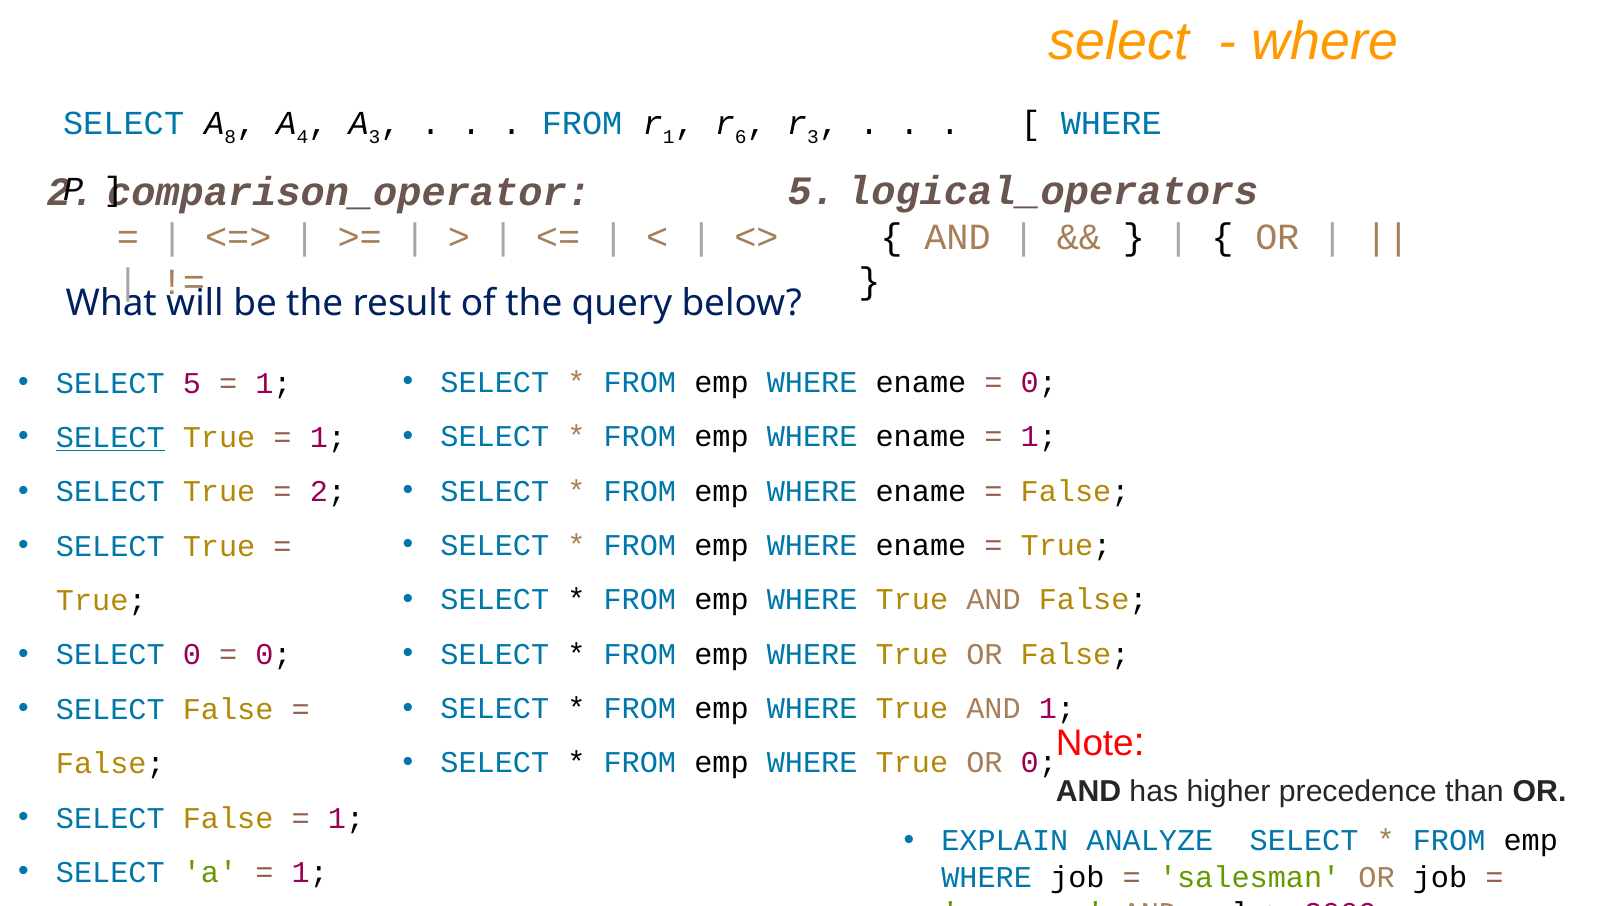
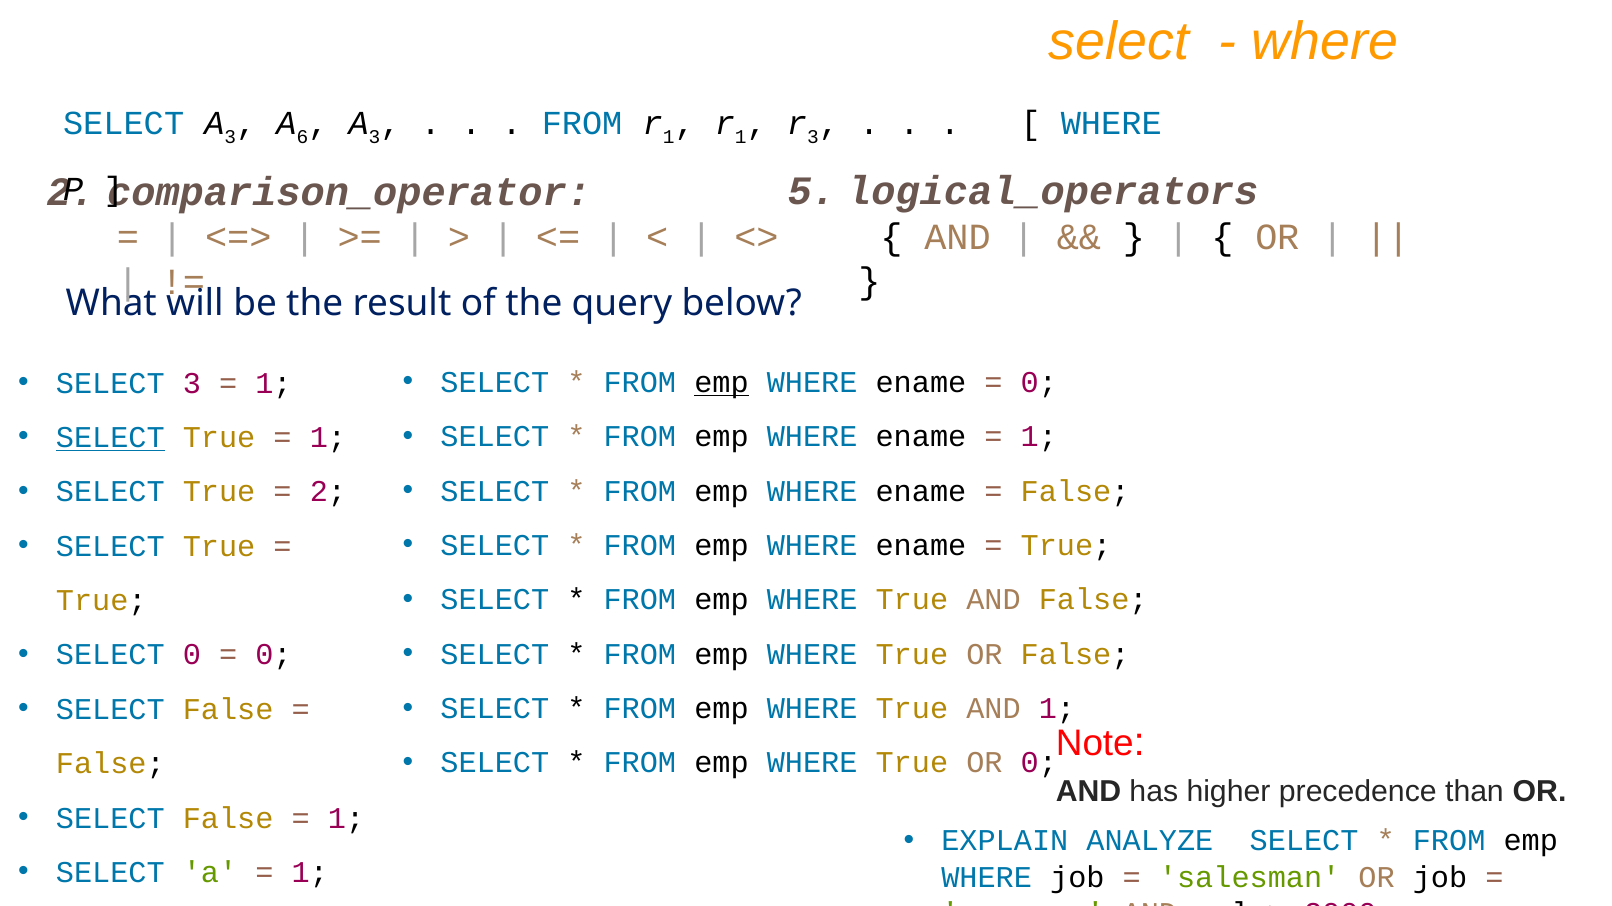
SELECT A 8: 8 -> 3 (230, 137)
4: 4 -> 6 (302, 137)
6: 6 -> 1 (741, 137)
emp underline: none -> present (721, 383)
SELECT 5: 5 -> 3 (192, 383)
